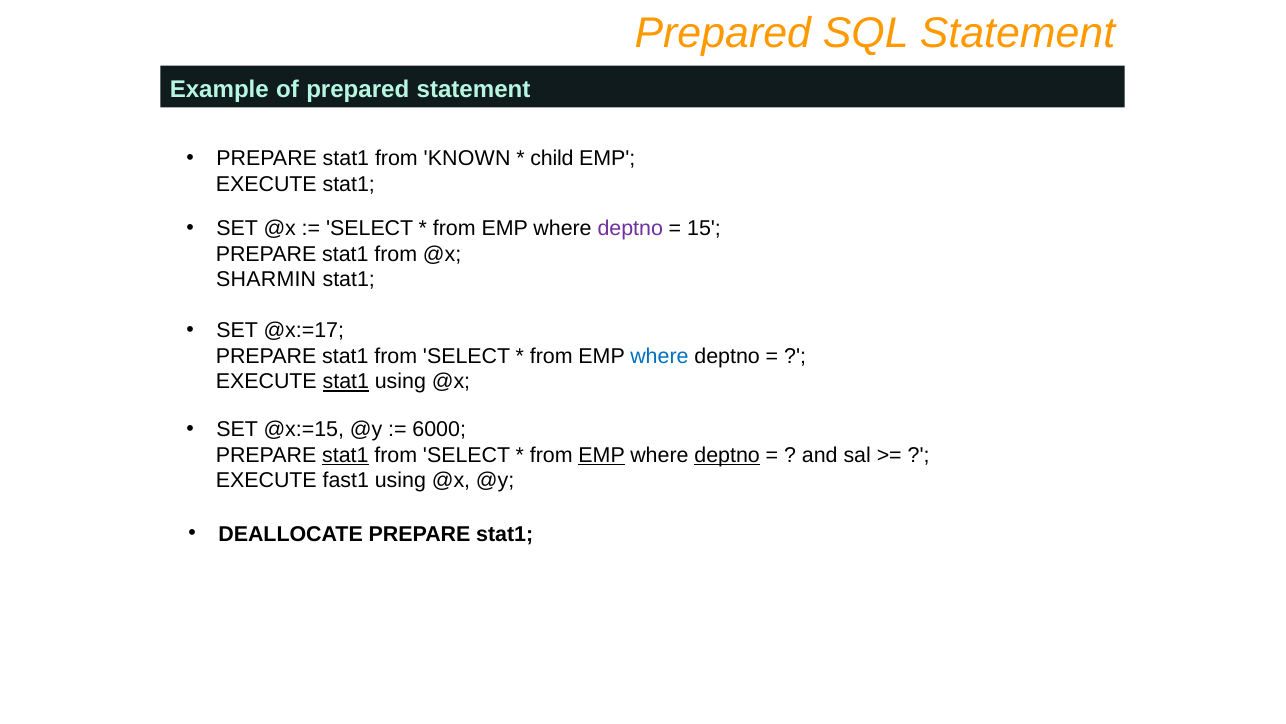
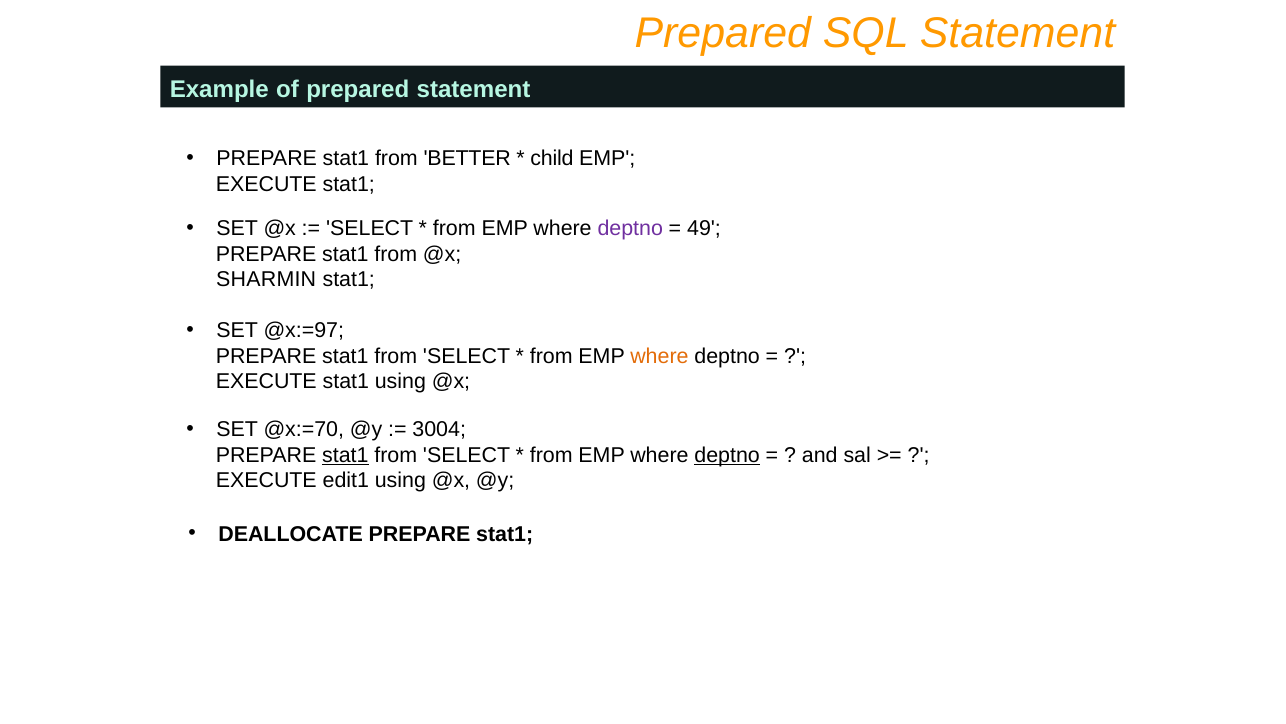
KNOWN: KNOWN -> BETTER (467, 158)
15: 15 -> 49 (704, 228)
@x:=17: @x:=17 -> @x:=97 (304, 330)
where colour: blue -> orange (659, 356)
stat1 underline: present -> none (346, 382)
@x:=15: @x:=15 -> @x:=70 (304, 429)
6000: 6000 -> 3004 (439, 429)
EMP underline: present -> none (602, 455)
fast1: fast1 -> edit1 (346, 480)
